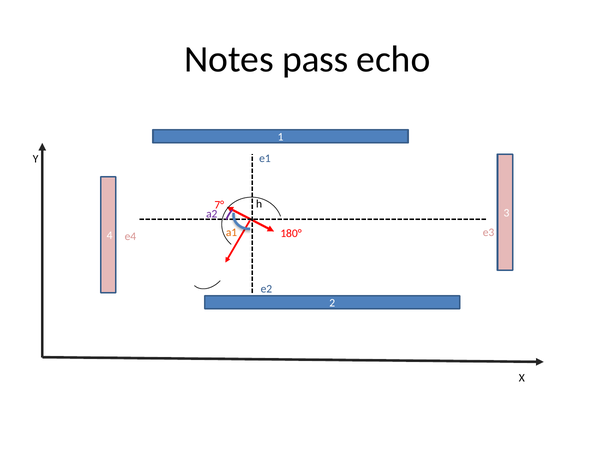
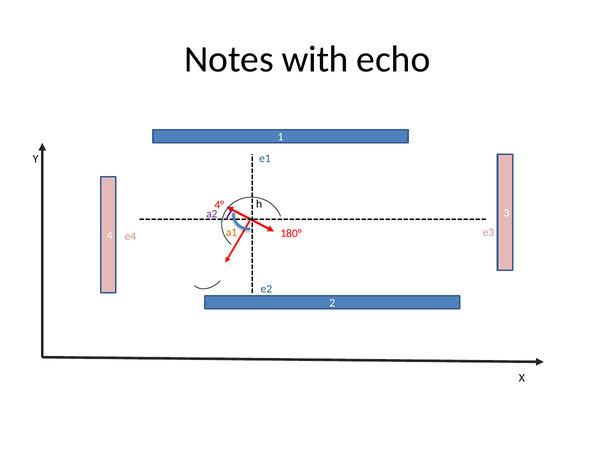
pass: pass -> with (315, 60)
7°: 7° -> 4° (219, 205)
